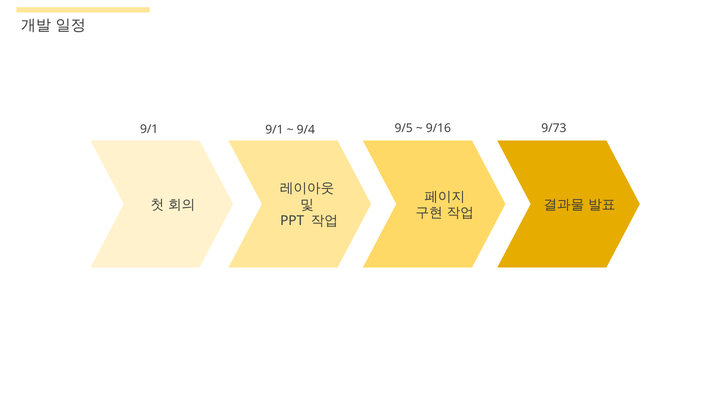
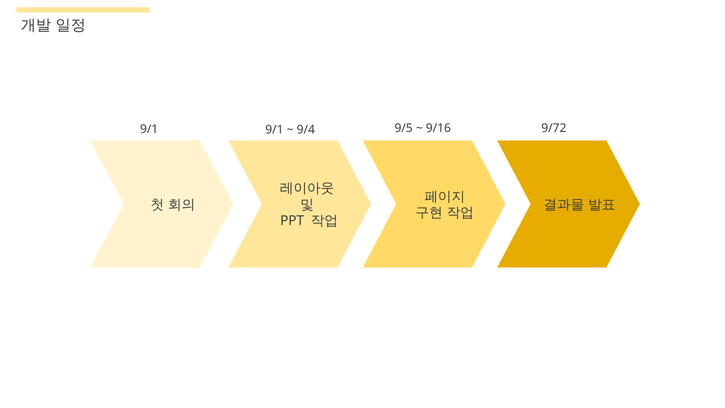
9/73: 9/73 -> 9/72 (554, 128)
